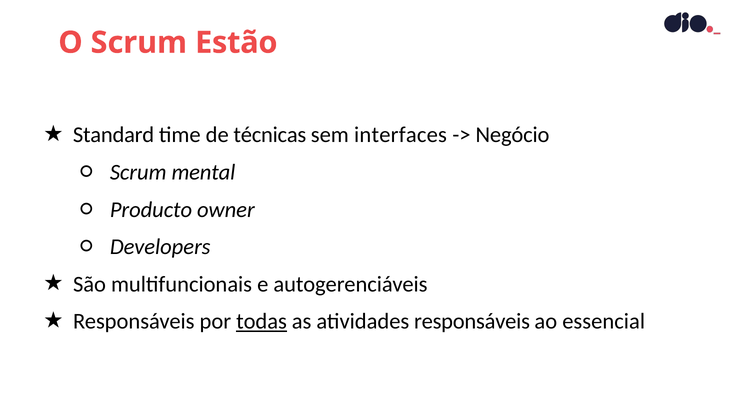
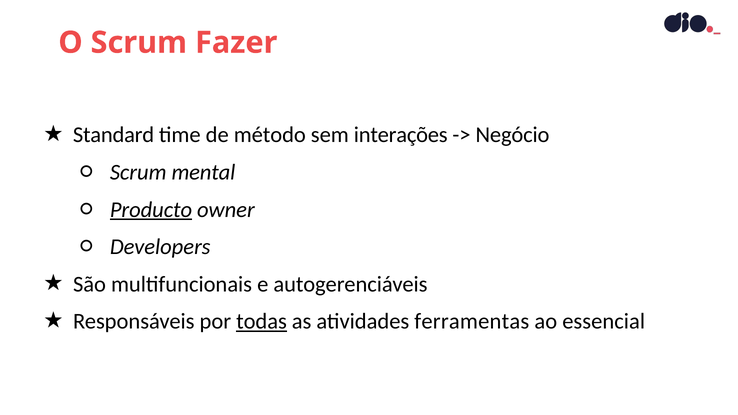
Estão: Estão -> Fazer (236, 43)
técnicas: técnicas -> método (270, 135)
interfaces: interfaces -> interações (401, 135)
Producto underline: none -> present (151, 210)
atividades responsáveis: responsáveis -> ferramentas (472, 322)
